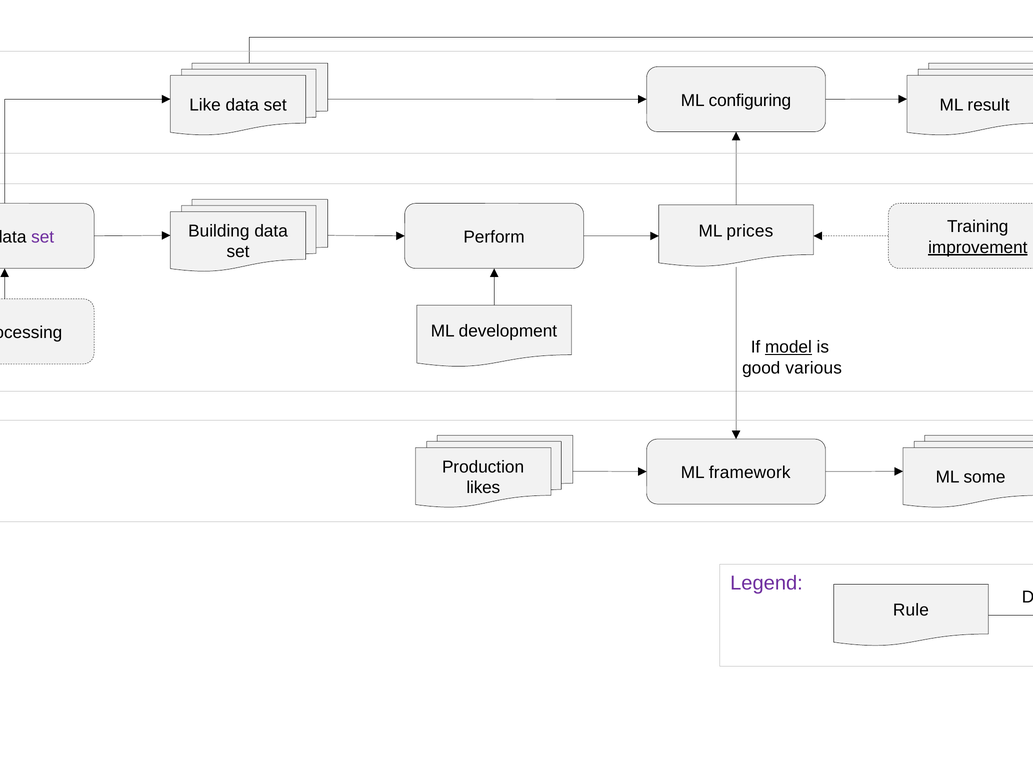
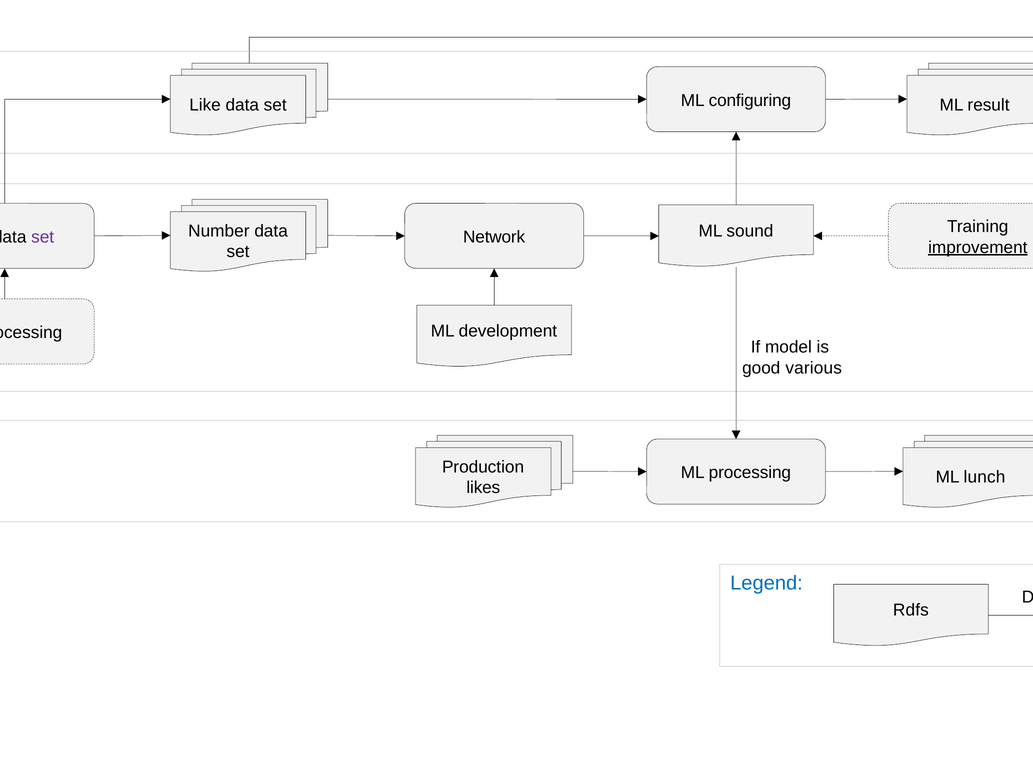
Building: Building -> Number (219, 231)
prices: prices -> sound (750, 231)
Perform: Perform -> Network (494, 237)
model underline: present -> none (788, 347)
framework: framework -> processing (750, 473)
some: some -> lunch (984, 477)
Legend colour: purple -> blue (766, 583)
Rule: Rule -> Rdfs (911, 610)
